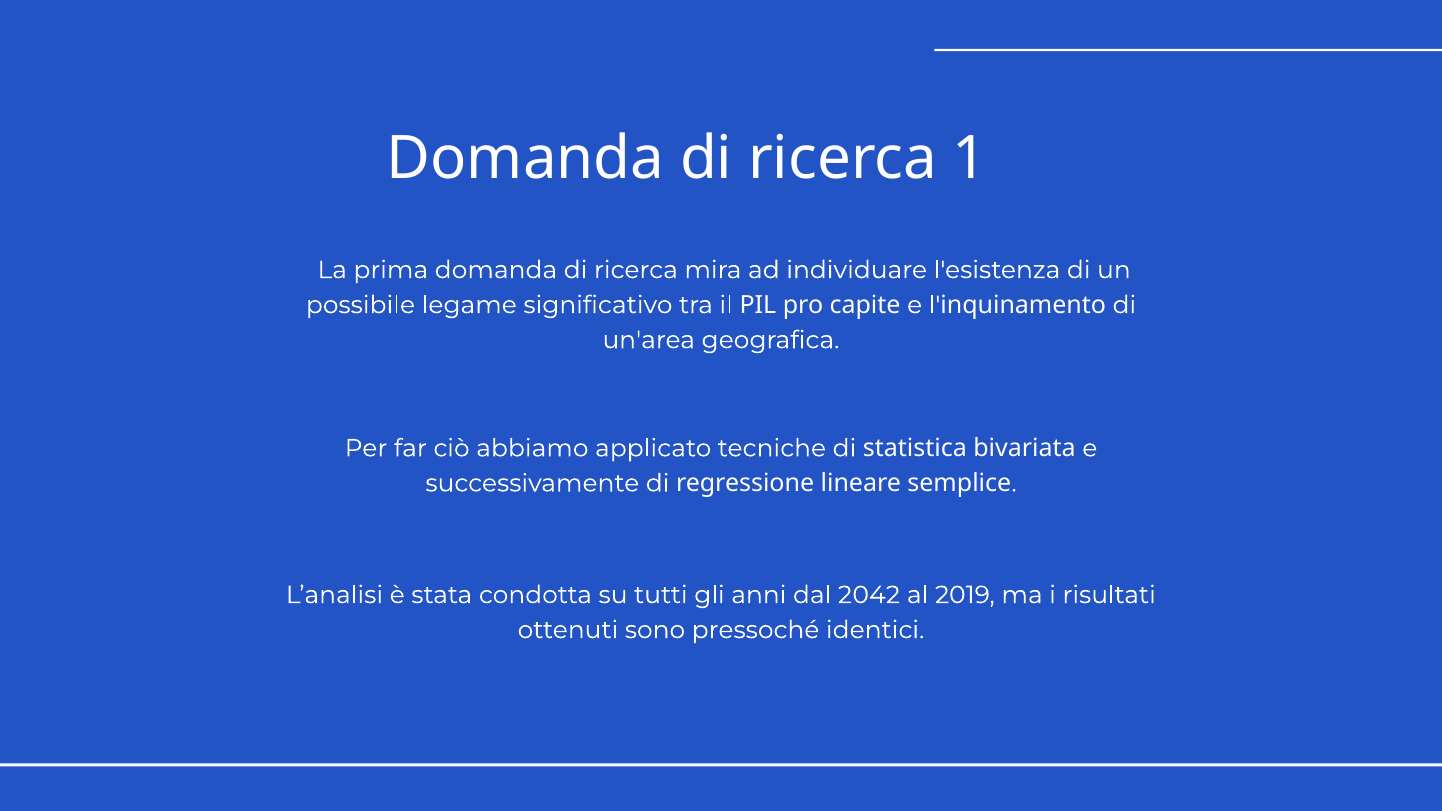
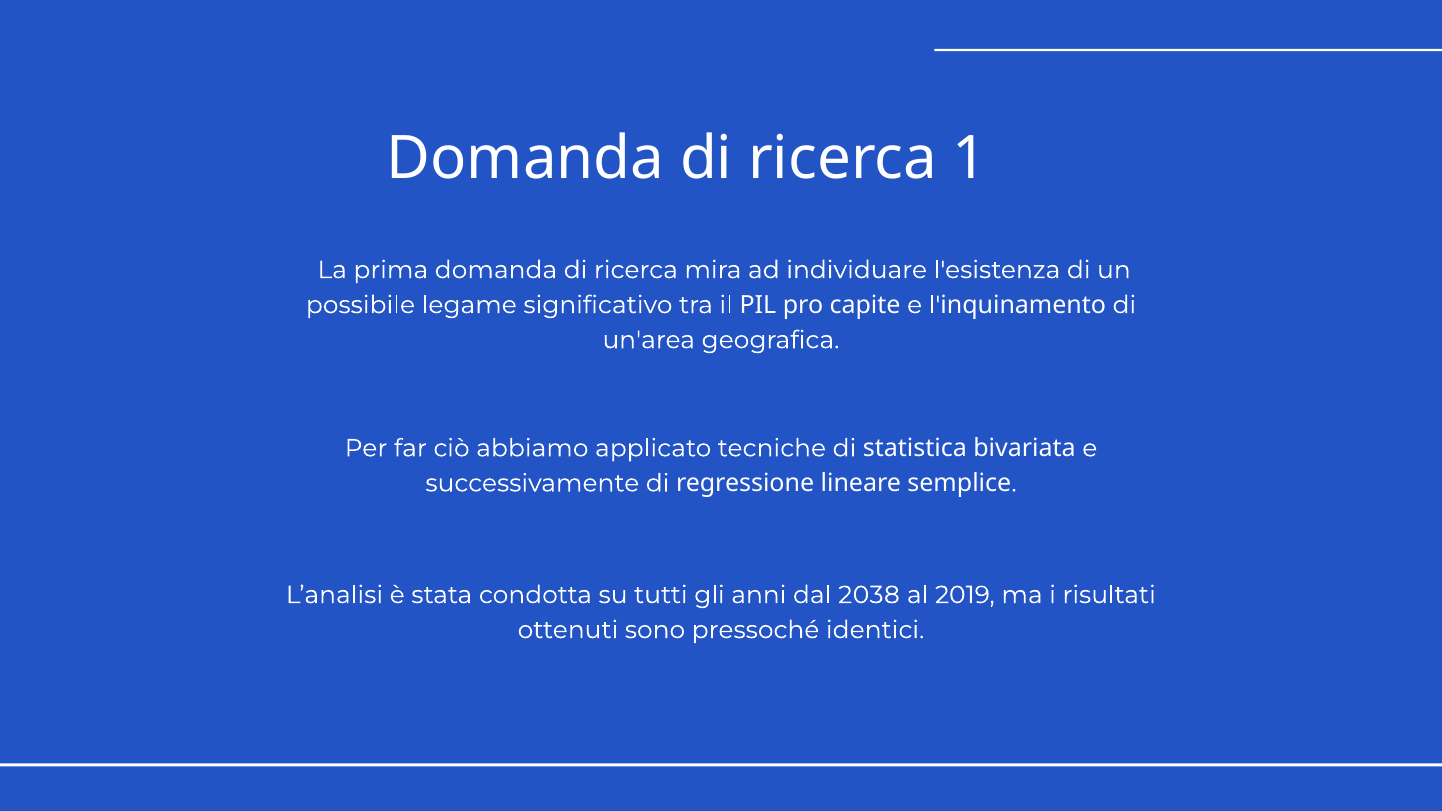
2042: 2042 -> 2038 (869, 595)
